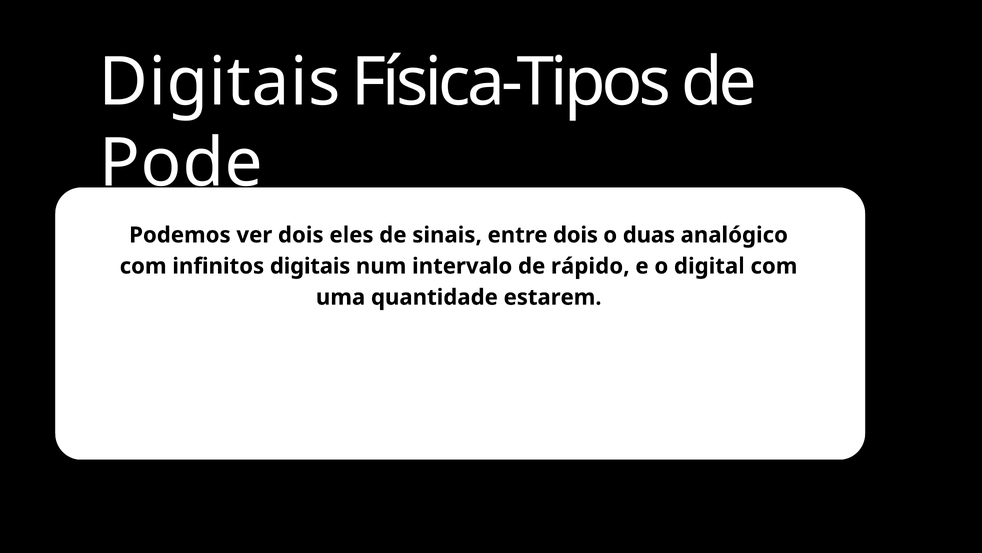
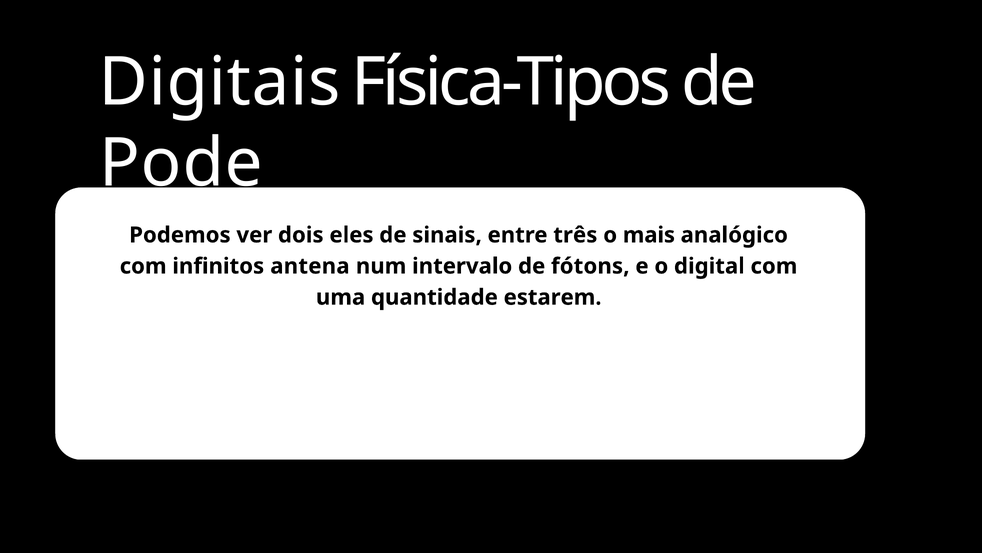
entre dois: dois -> três (575, 235)
duas: duas -> mais (649, 235)
infinitos digitais: digitais -> antena (310, 266)
rápido: rápido -> fótons (590, 266)
